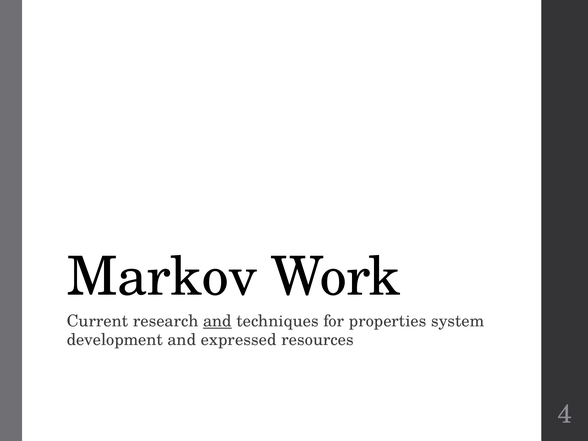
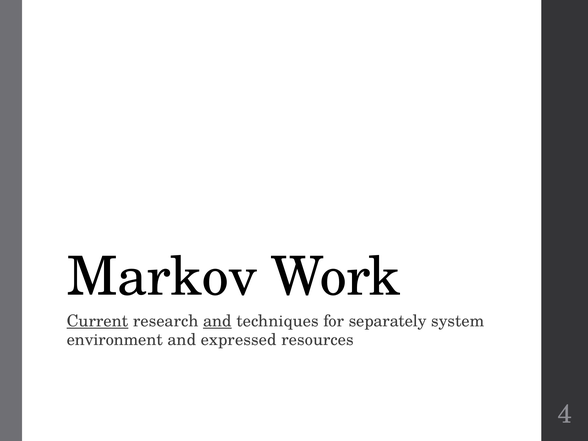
Current underline: none -> present (97, 321)
properties: properties -> separately (388, 321)
development: development -> environment (115, 340)
